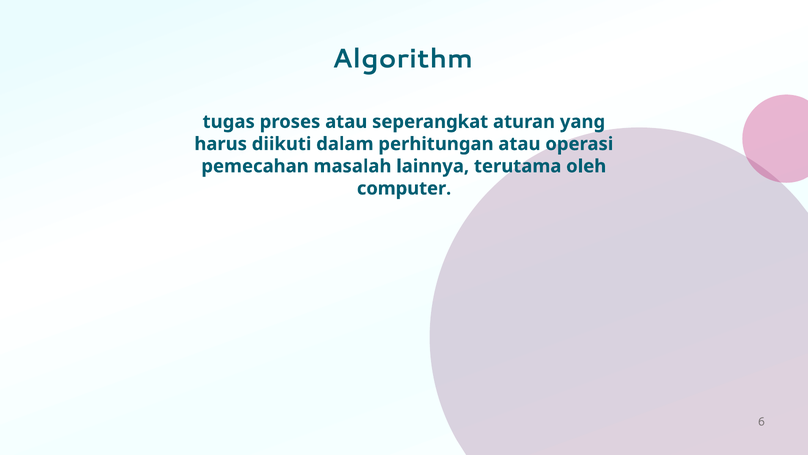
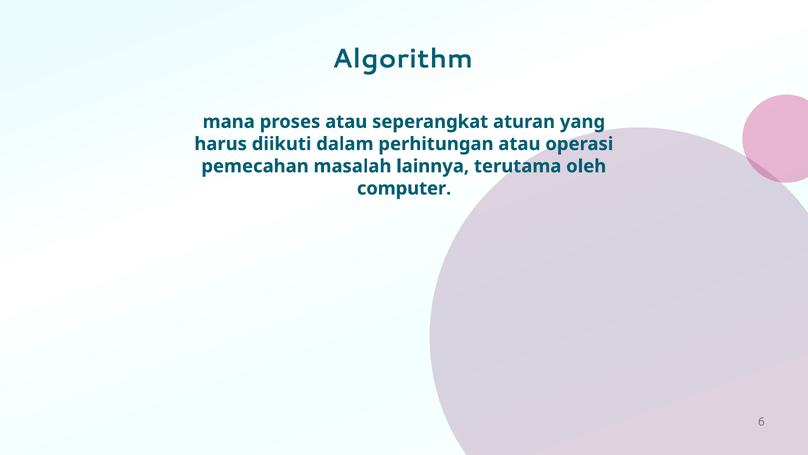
tugas: tugas -> mana (229, 122)
